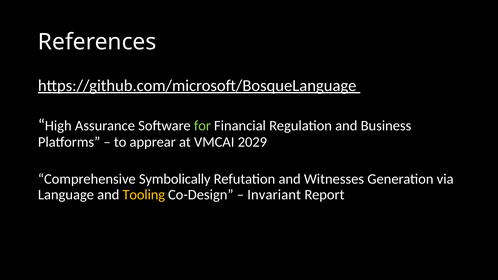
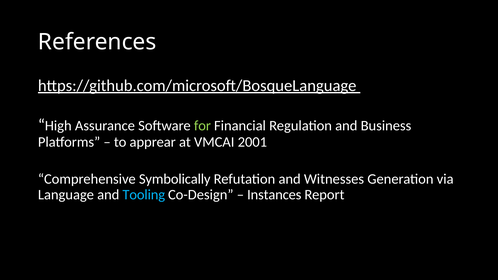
2029: 2029 -> 2001 (252, 142)
Tooling colour: yellow -> light blue (144, 195)
Invariant: Invariant -> Instances (274, 195)
